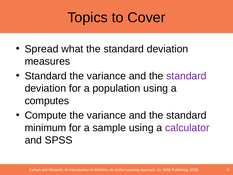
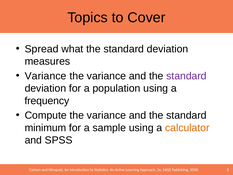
Standard: Standard -> Variance (46, 76)
computes: computes -> frequency (47, 101)
calculator colour: purple -> orange (187, 128)
